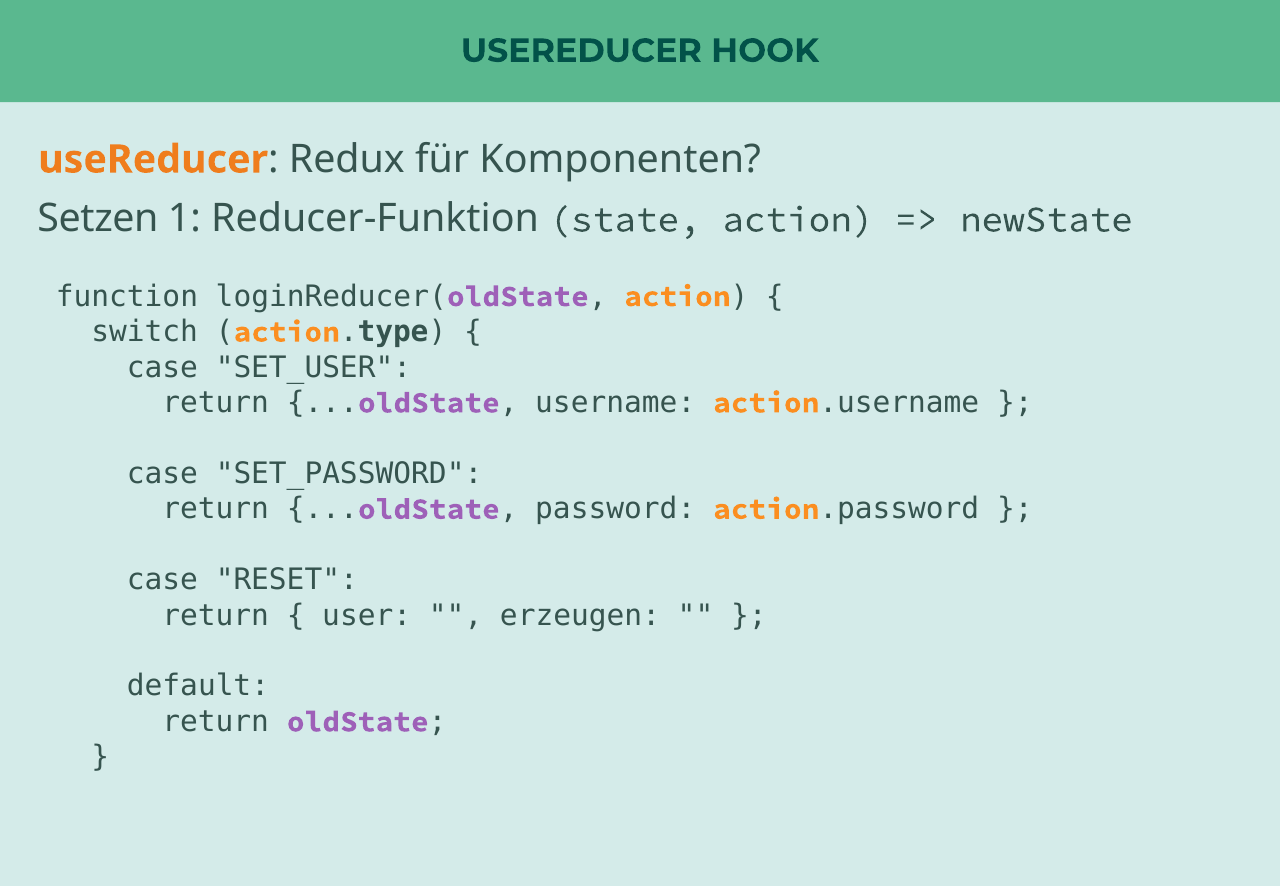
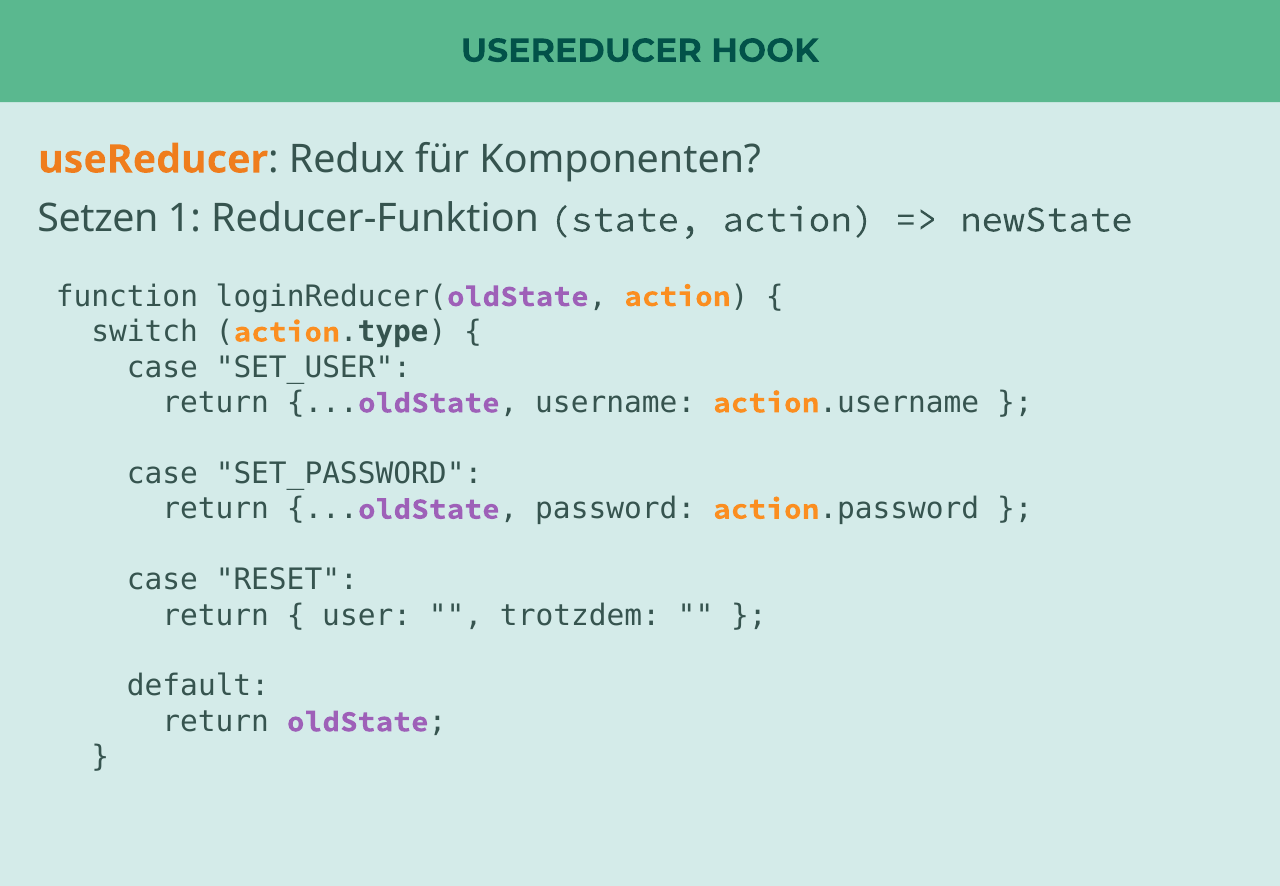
erzeugen: erzeugen -> trotzdem (580, 615)
